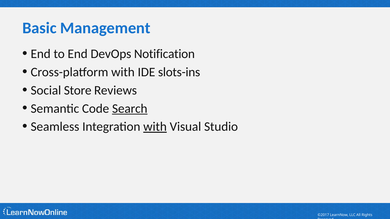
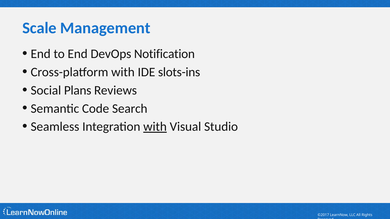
Basic: Basic -> Scale (40, 28)
Store: Store -> Plans (78, 90)
Search underline: present -> none (130, 109)
